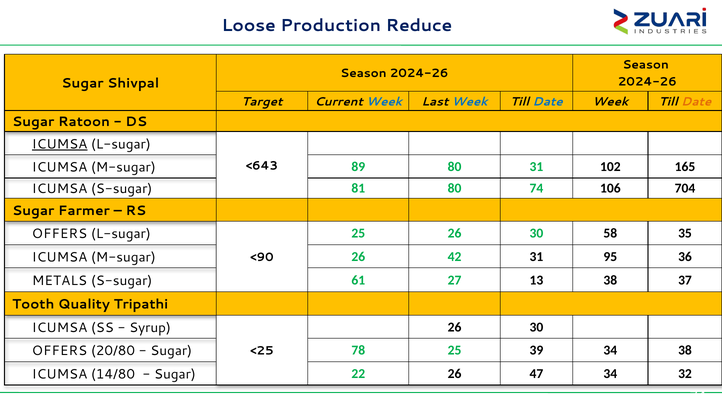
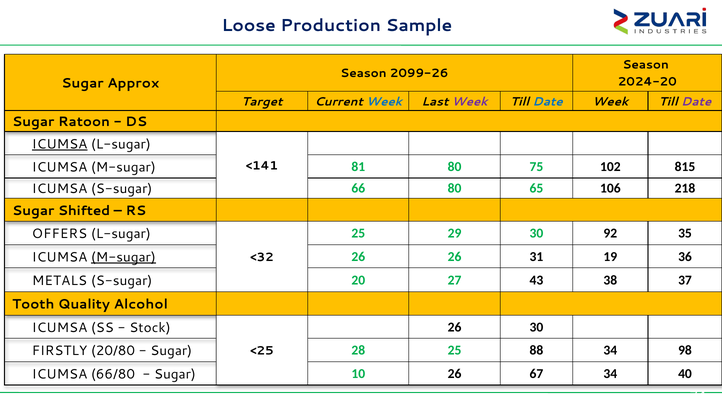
Reduce: Reduce -> Sample (419, 26)
2024-26: 2024-26 -> 2099-26 (419, 73)
2024-26: 2024-26 -> 2024-20 (647, 82)
Shivpal: Shivpal -> Approx (133, 83)
Week colour: blue -> purple (470, 102)
Date colour: orange -> purple (696, 102)
<643: <643 -> <141 (262, 166)
89: 89 -> 81 (358, 167)
80 31: 31 -> 75 (536, 167)
165: 165 -> 815 (685, 167)
81: 81 -> 66 (358, 188)
80 74: 74 -> 65 (536, 188)
704: 704 -> 218 (685, 188)
Farmer: Farmer -> Shifted (84, 211)
25 26: 26 -> 29 (455, 233)
58: 58 -> 92 (610, 233)
M-sugar underline: none -> present (123, 257)
26 42: 42 -> 26 (455, 257)
95: 95 -> 19 (610, 257)
<90: <90 -> <32 (262, 257)
61: 61 -> 20 (358, 280)
13: 13 -> 43 (536, 280)
Tripathi: Tripathi -> Alcohol (141, 304)
Syrup: Syrup -> Stock (150, 328)
OFFERS: OFFERS -> FIRSTLY (60, 351)
78: 78 -> 28 (358, 350)
39: 39 -> 88 (536, 350)
34 38: 38 -> 98 (685, 350)
14/80: 14/80 -> 66/80 (113, 374)
22: 22 -> 10 (358, 374)
47: 47 -> 67 (536, 374)
32: 32 -> 40 (685, 374)
